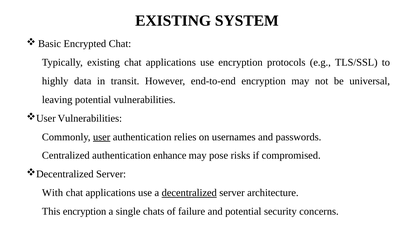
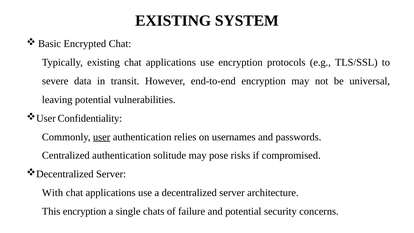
highly: highly -> severe (55, 81)
Vulnerabilities: Vulnerabilities -> Confidentiality (90, 118)
enhance: enhance -> solitude (170, 155)
decentralized underline: present -> none (189, 193)
